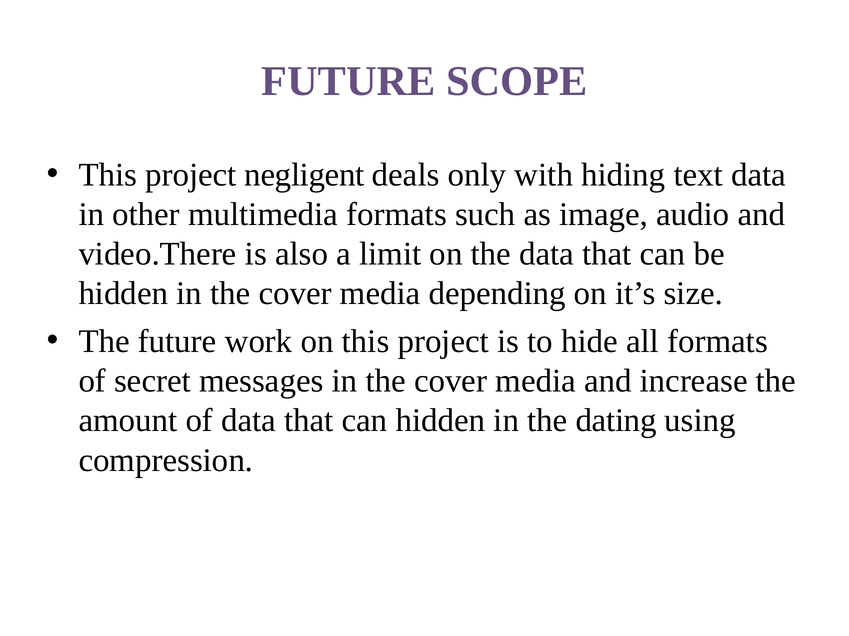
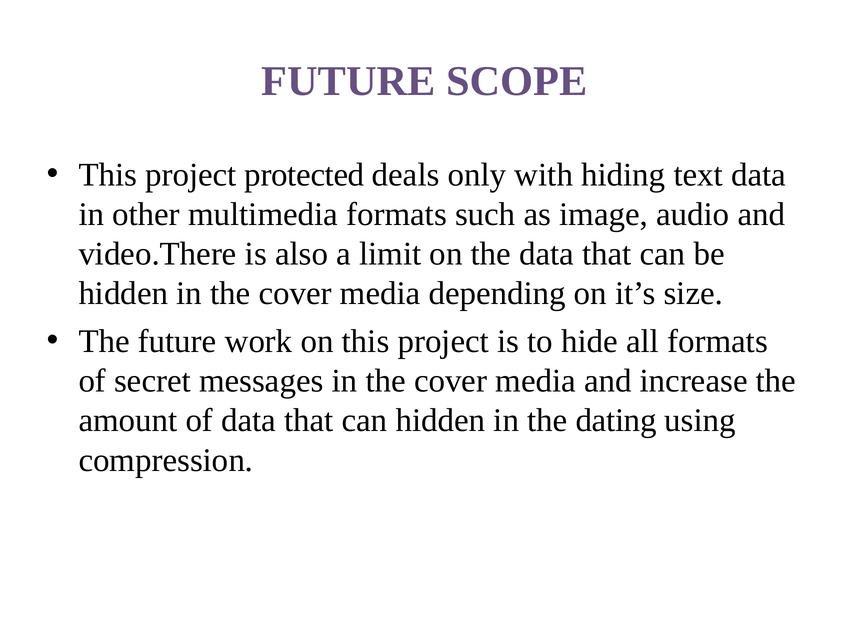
negligent: negligent -> protected (304, 175)
